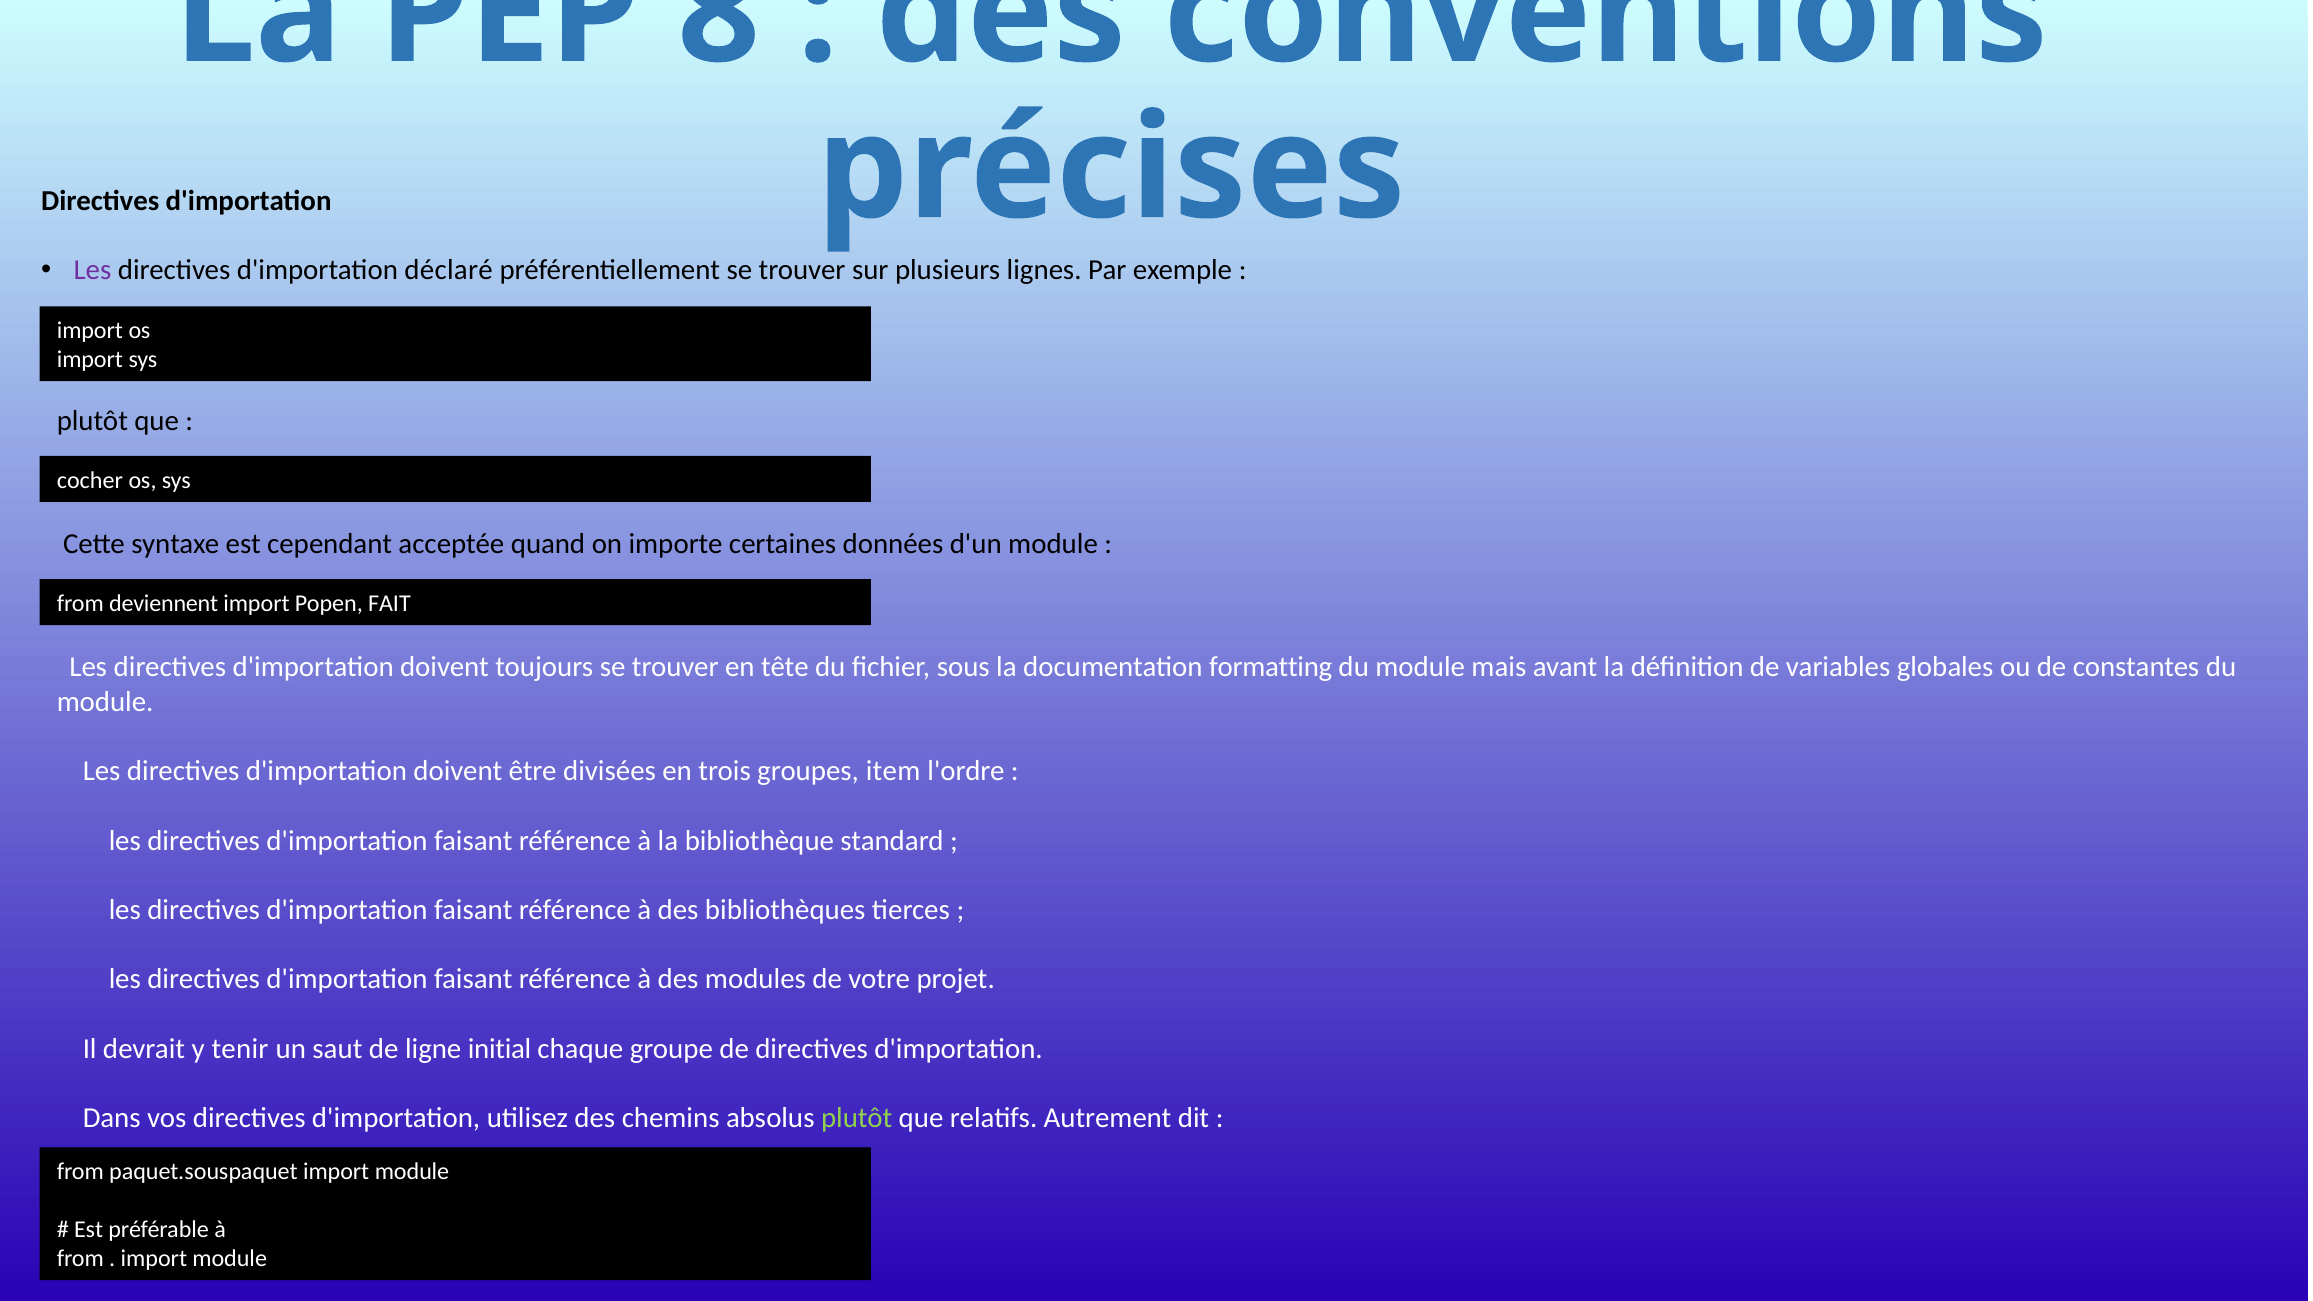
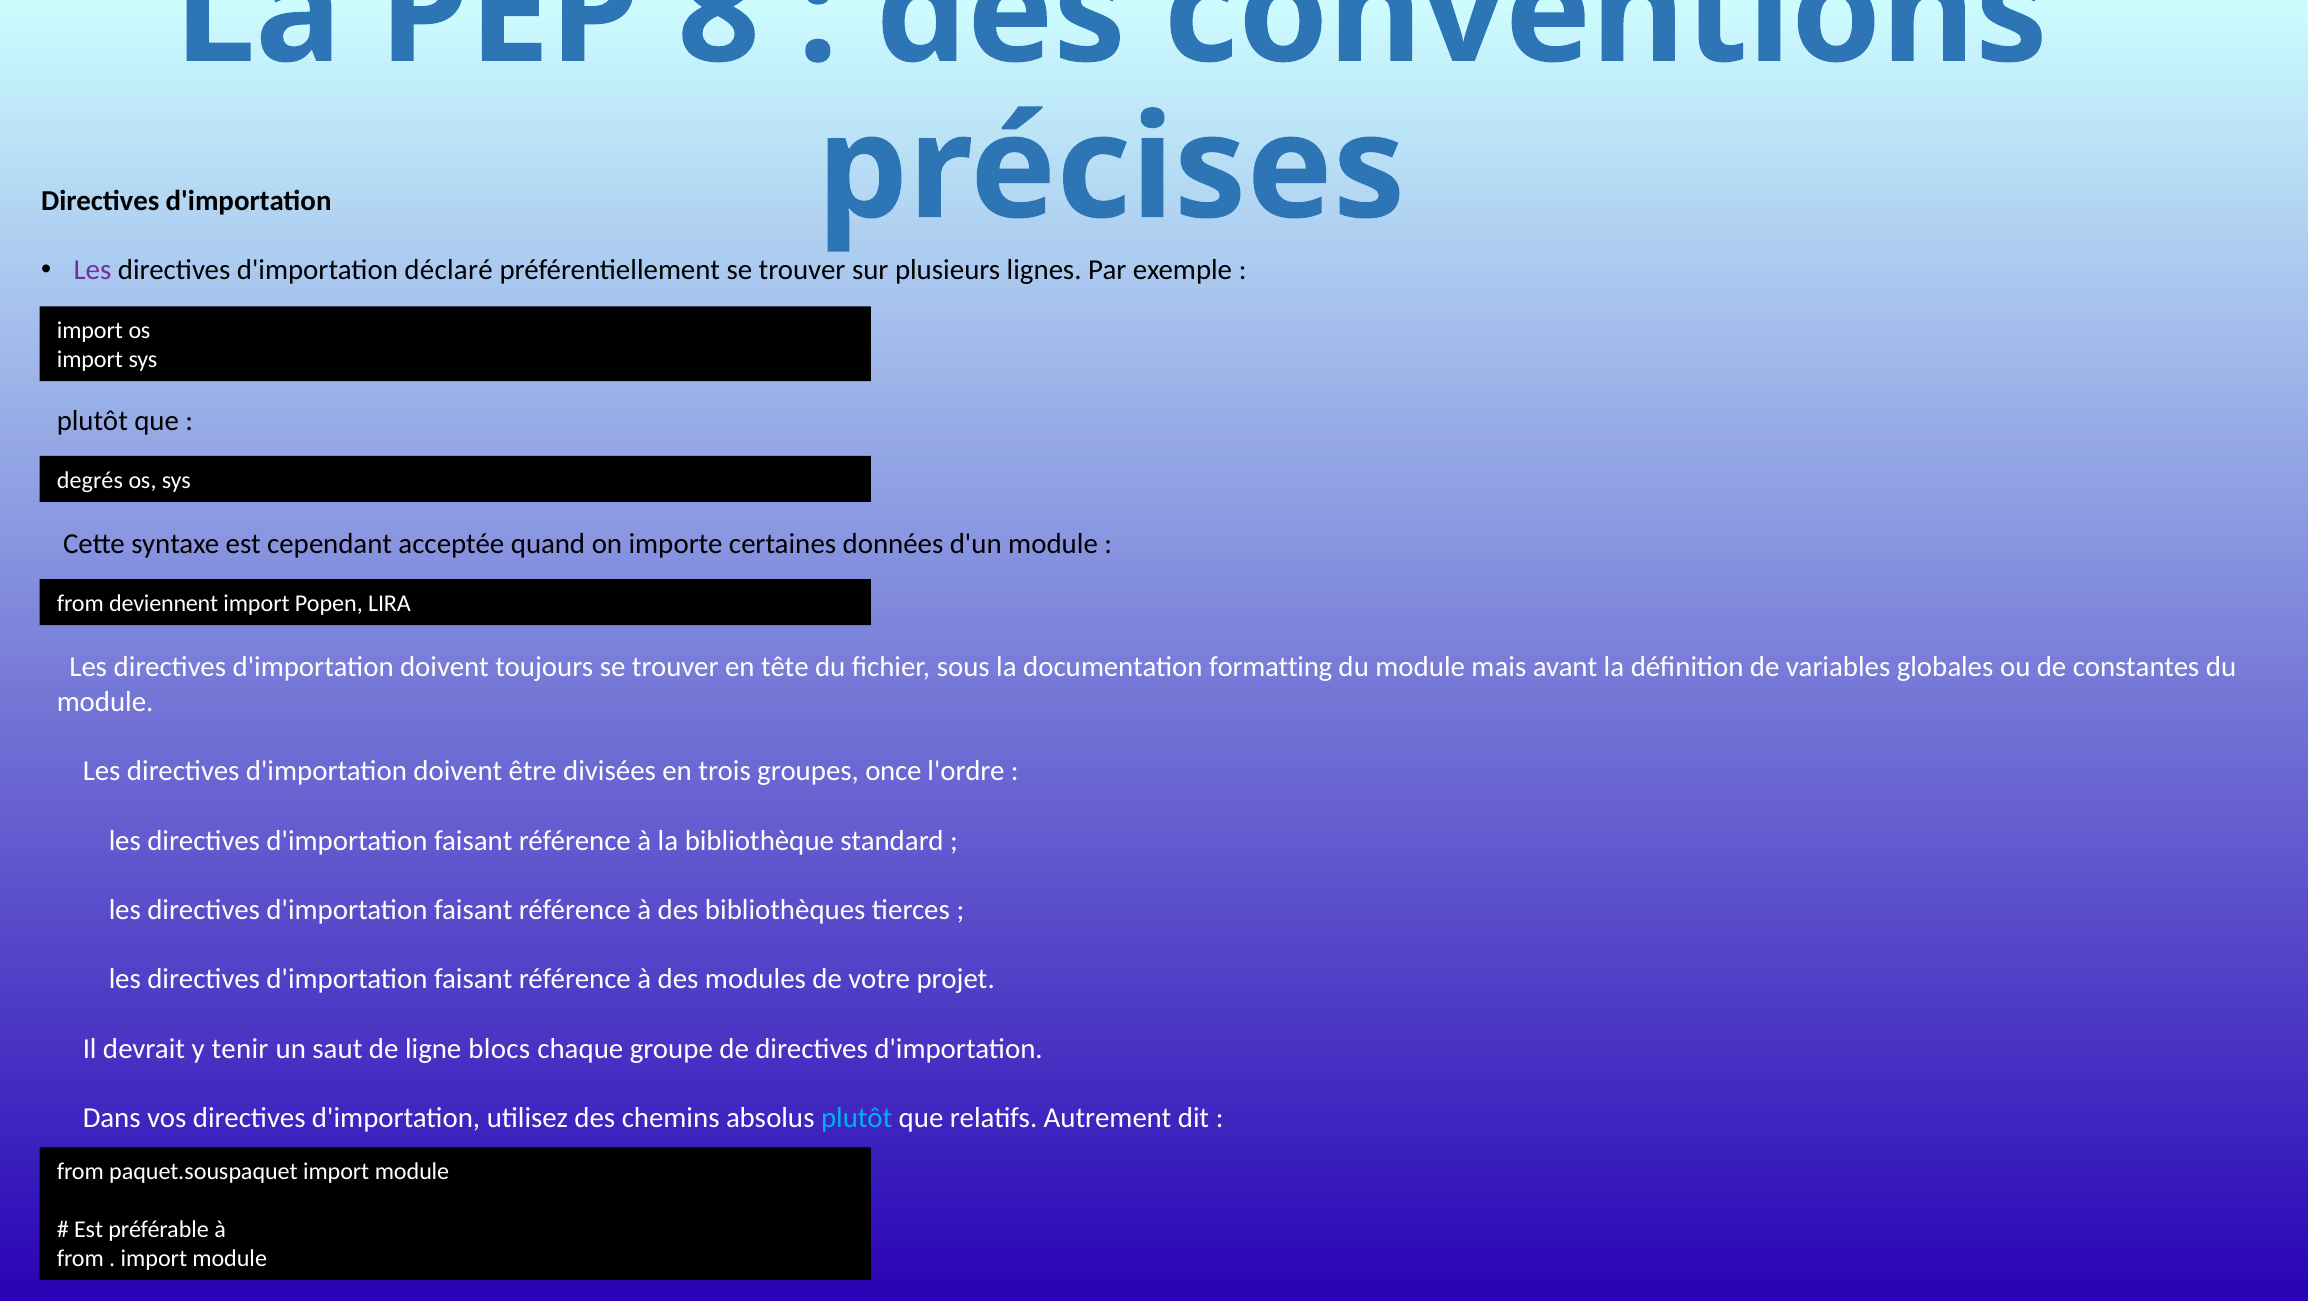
cocher: cocher -> degrés (90, 481)
FAIT: FAIT -> LIRA (389, 604)
item: item -> once (893, 771)
initial: initial -> blocs (499, 1049)
plutôt colour: light green -> light blue (857, 1118)
